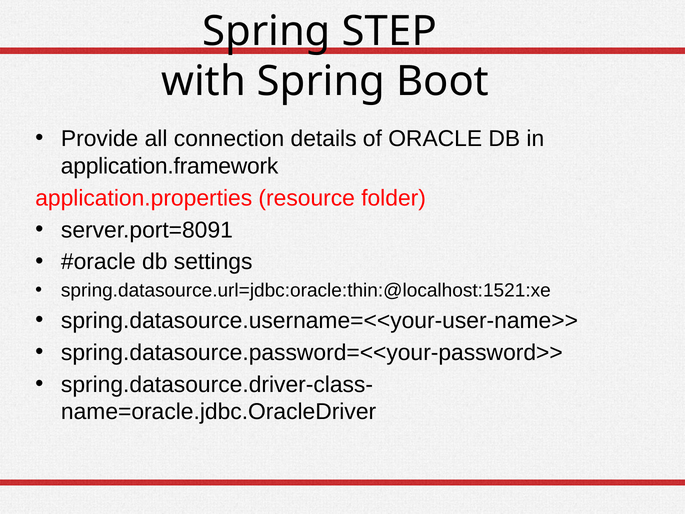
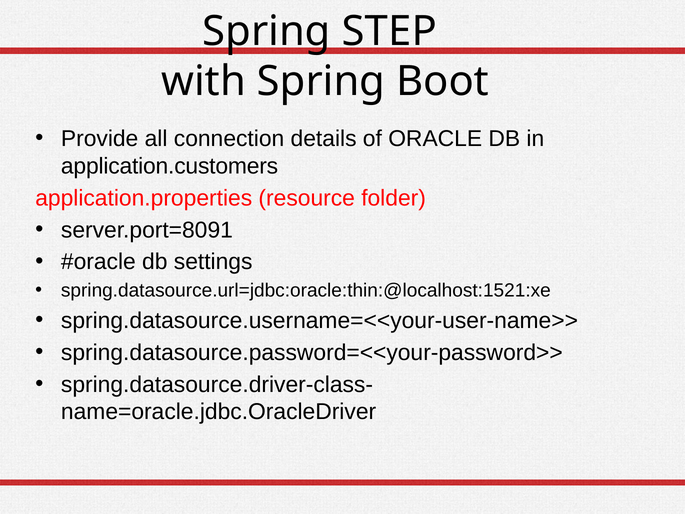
application.framework: application.framework -> application.customers (170, 166)
